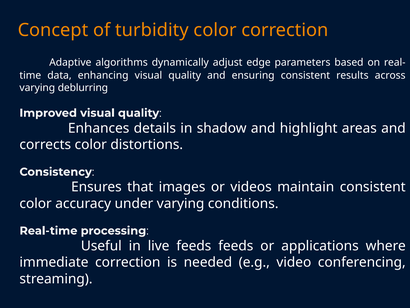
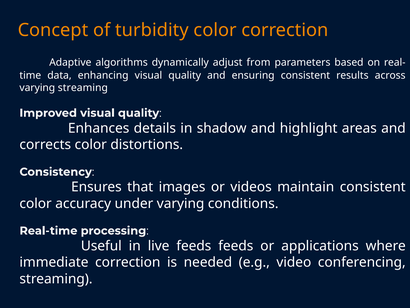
edge: edge -> from (258, 62)
varying deblurring: deblurring -> streaming (83, 87)
